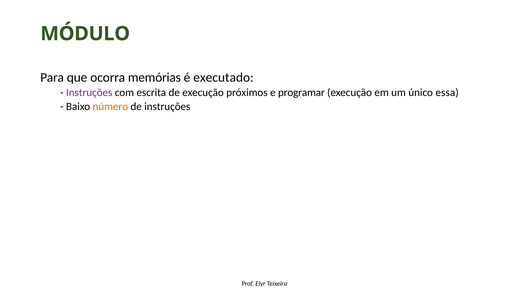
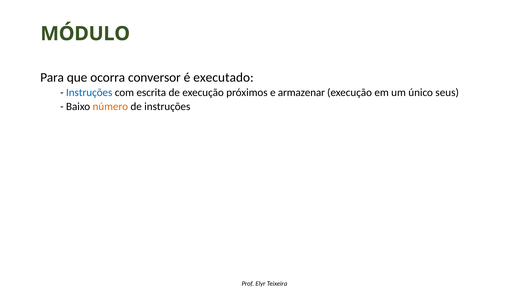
memórias: memórias -> conversor (154, 78)
Instruções colour: purple -> blue (89, 93)
programar: programar -> armazenar (301, 93)
essa: essa -> seus (447, 93)
